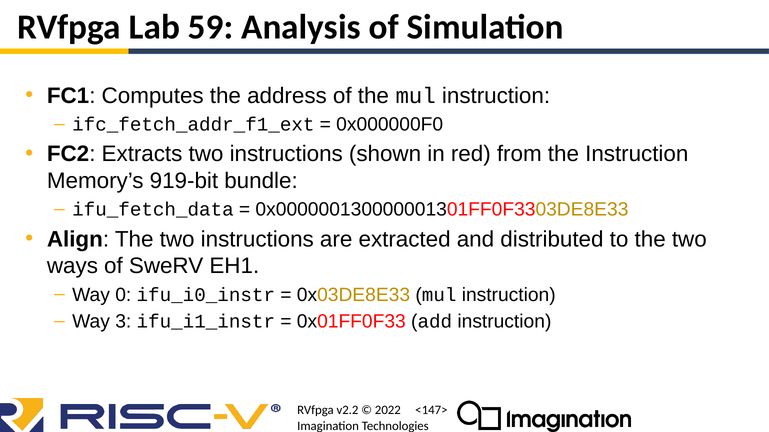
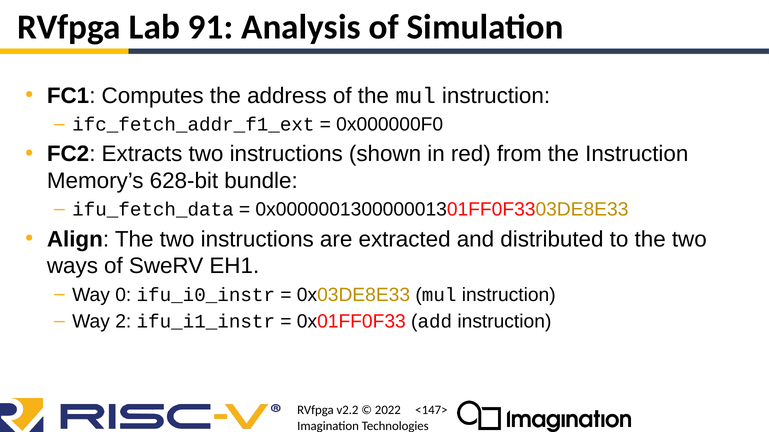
59: 59 -> 91 (211, 27)
919-bit: 919-bit -> 628-bit (184, 181)
3: 3 -> 2 (123, 322)
